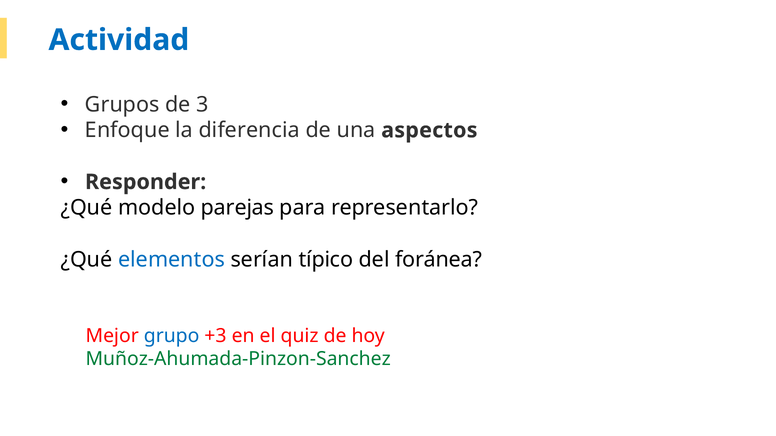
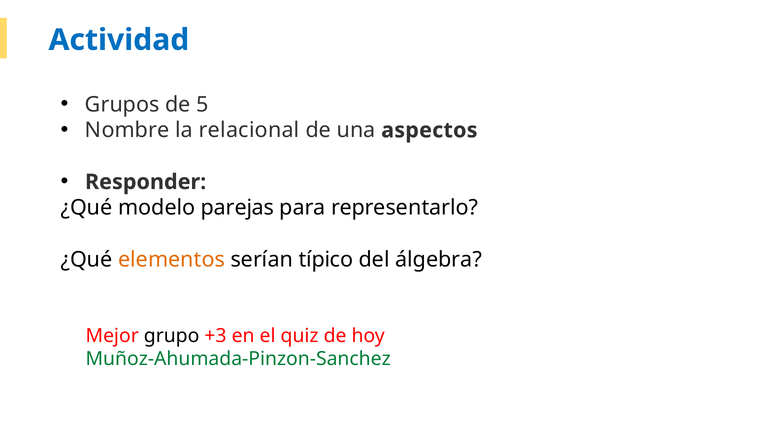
3: 3 -> 5 (202, 105)
Enfoque: Enfoque -> Nombre (127, 130)
diferencia: diferencia -> relacional (249, 130)
elementos colour: blue -> orange (172, 260)
foránea: foránea -> álgebra (439, 260)
grupo colour: blue -> black (172, 336)
